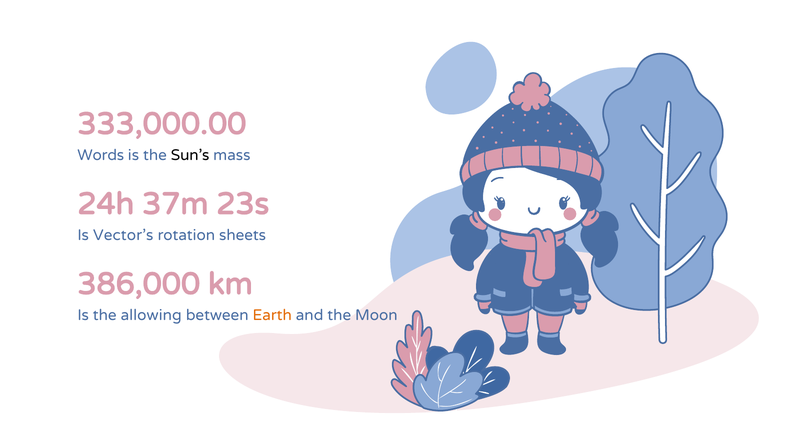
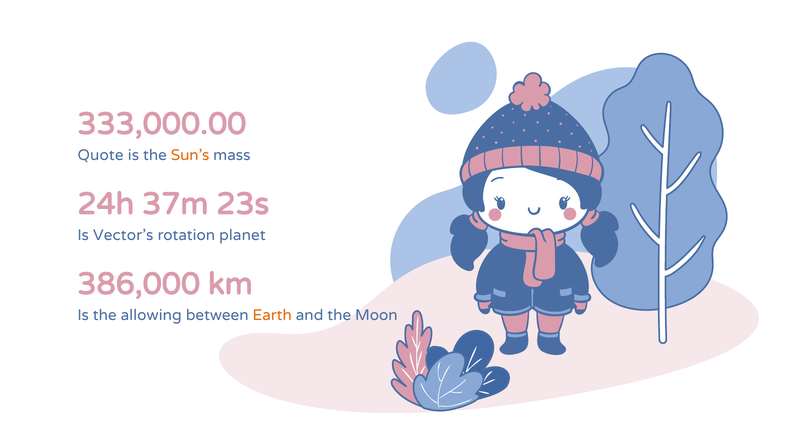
Words: Words -> Quote (101, 155)
Sun’s colour: black -> orange (190, 155)
sheets: sheets -> planet (242, 235)
